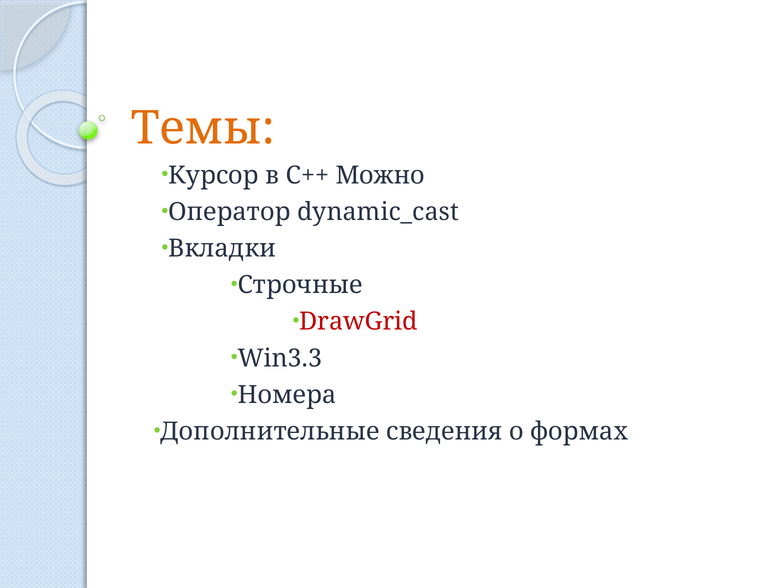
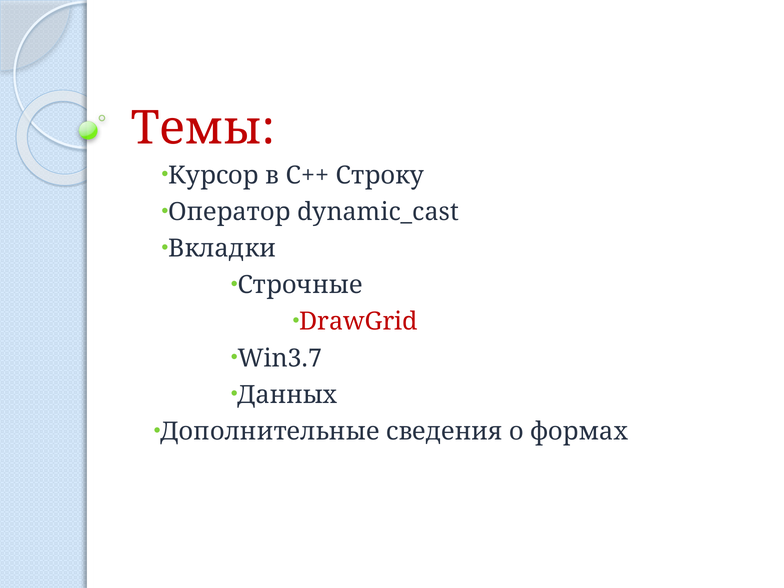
Темы colour: orange -> red (203, 128)
Можно: Можно -> Строку (380, 175)
Win3.3: Win3.3 -> Win3.7 (280, 358)
Номера: Номера -> Данных (287, 395)
